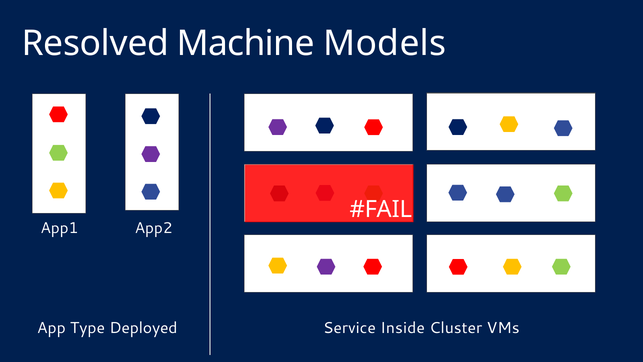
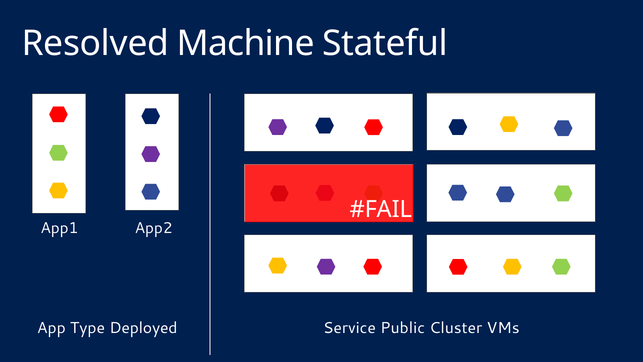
Models: Models -> Stateful (385, 44)
Inside: Inside -> Public (403, 328)
